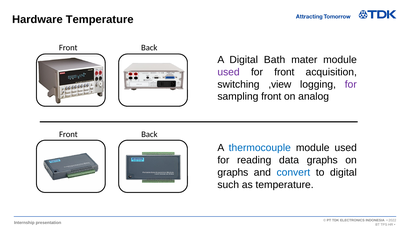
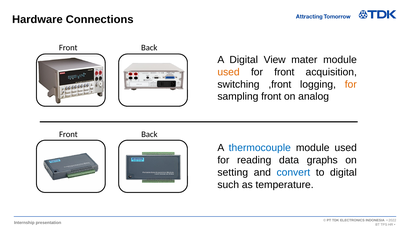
Hardware Temperature: Temperature -> Connections (100, 20)
Bath: Bath -> View (275, 60)
used colour: purple -> orange (229, 72)
,view: ,view -> ,front (280, 85)
for colour: purple -> orange (351, 85)
graphs: graphs -> setting (233, 173)
